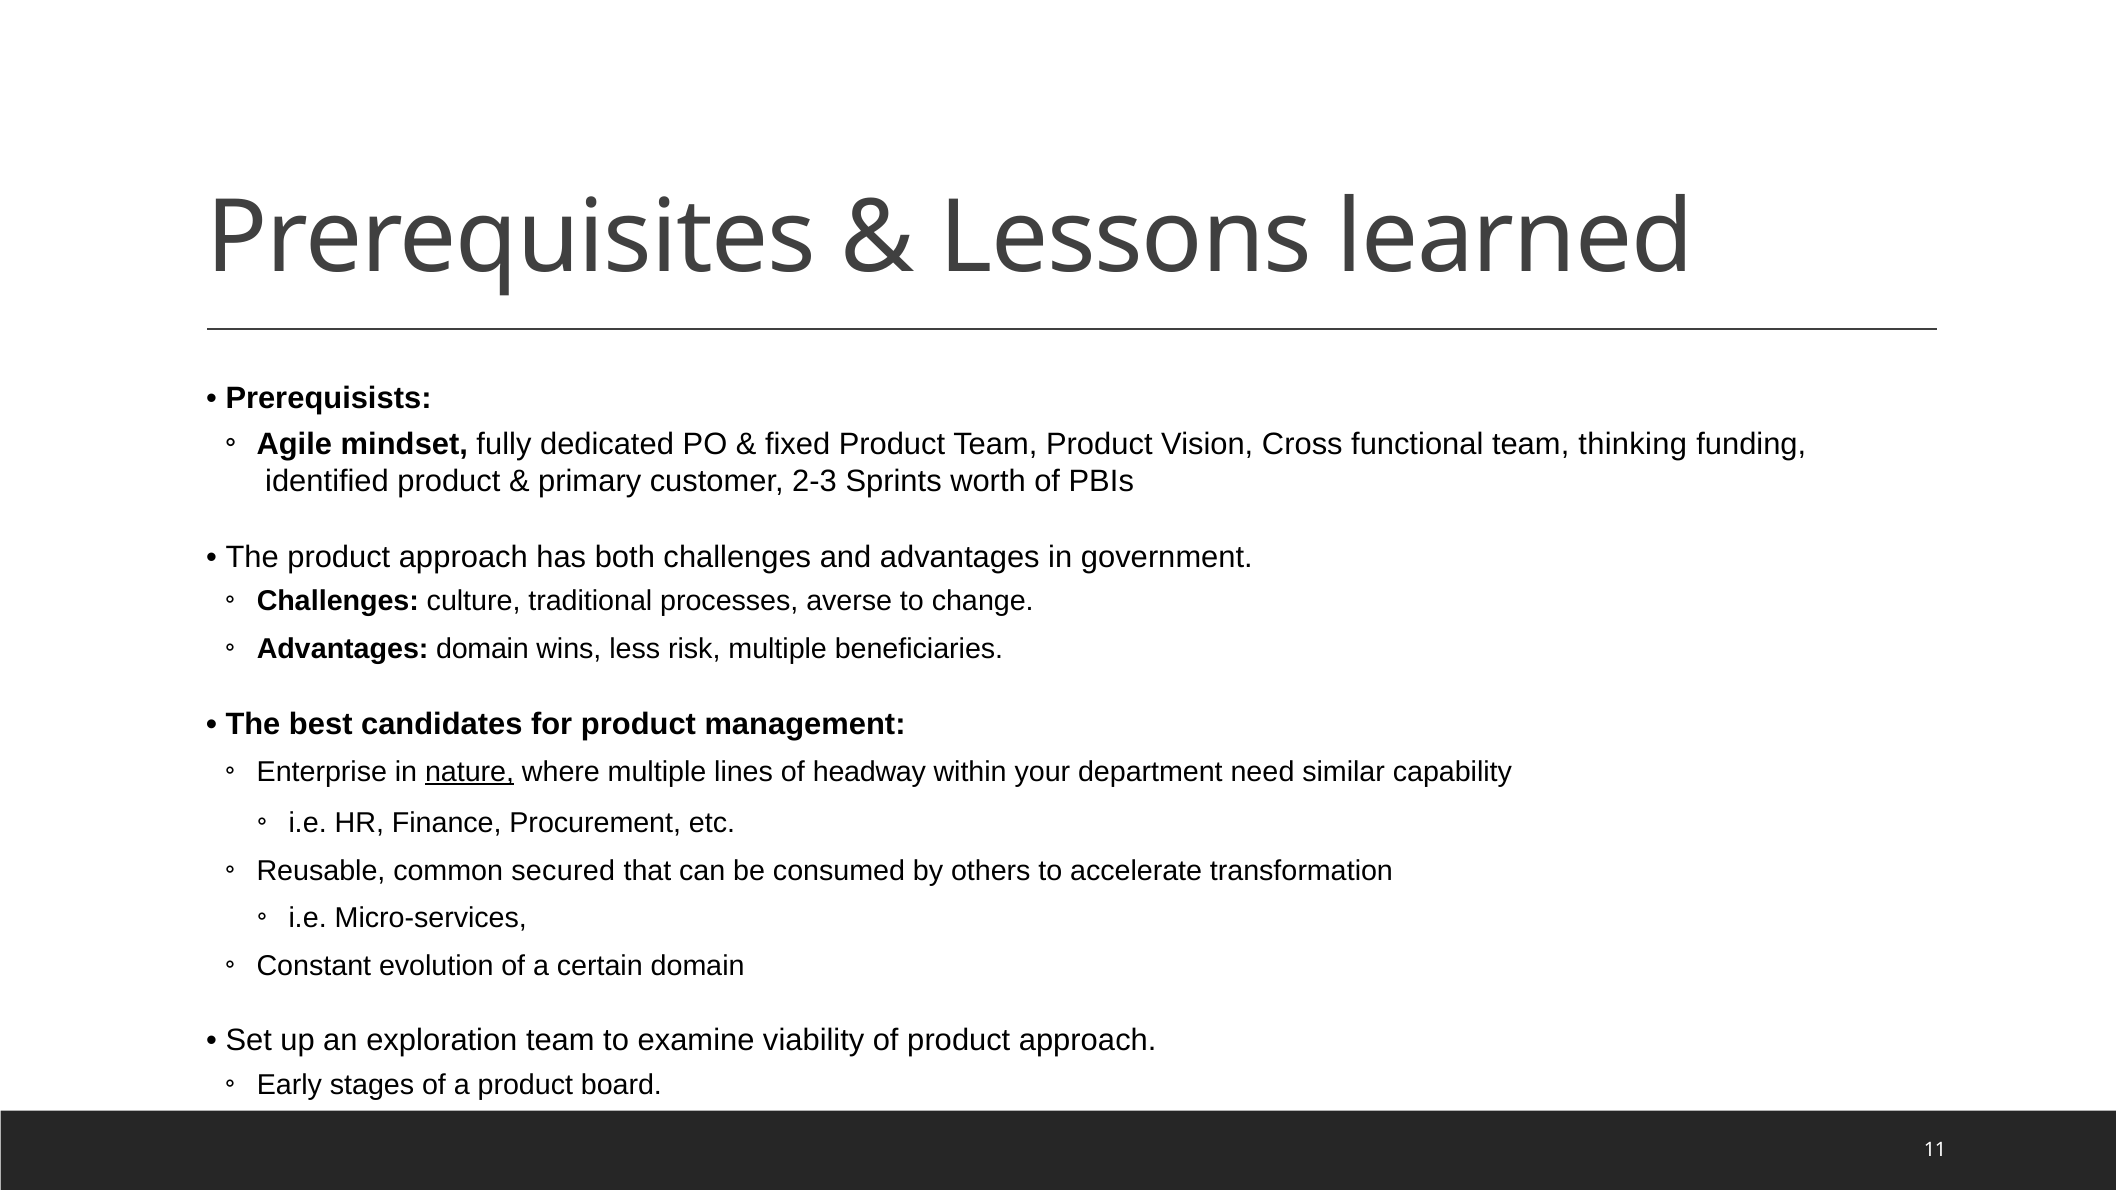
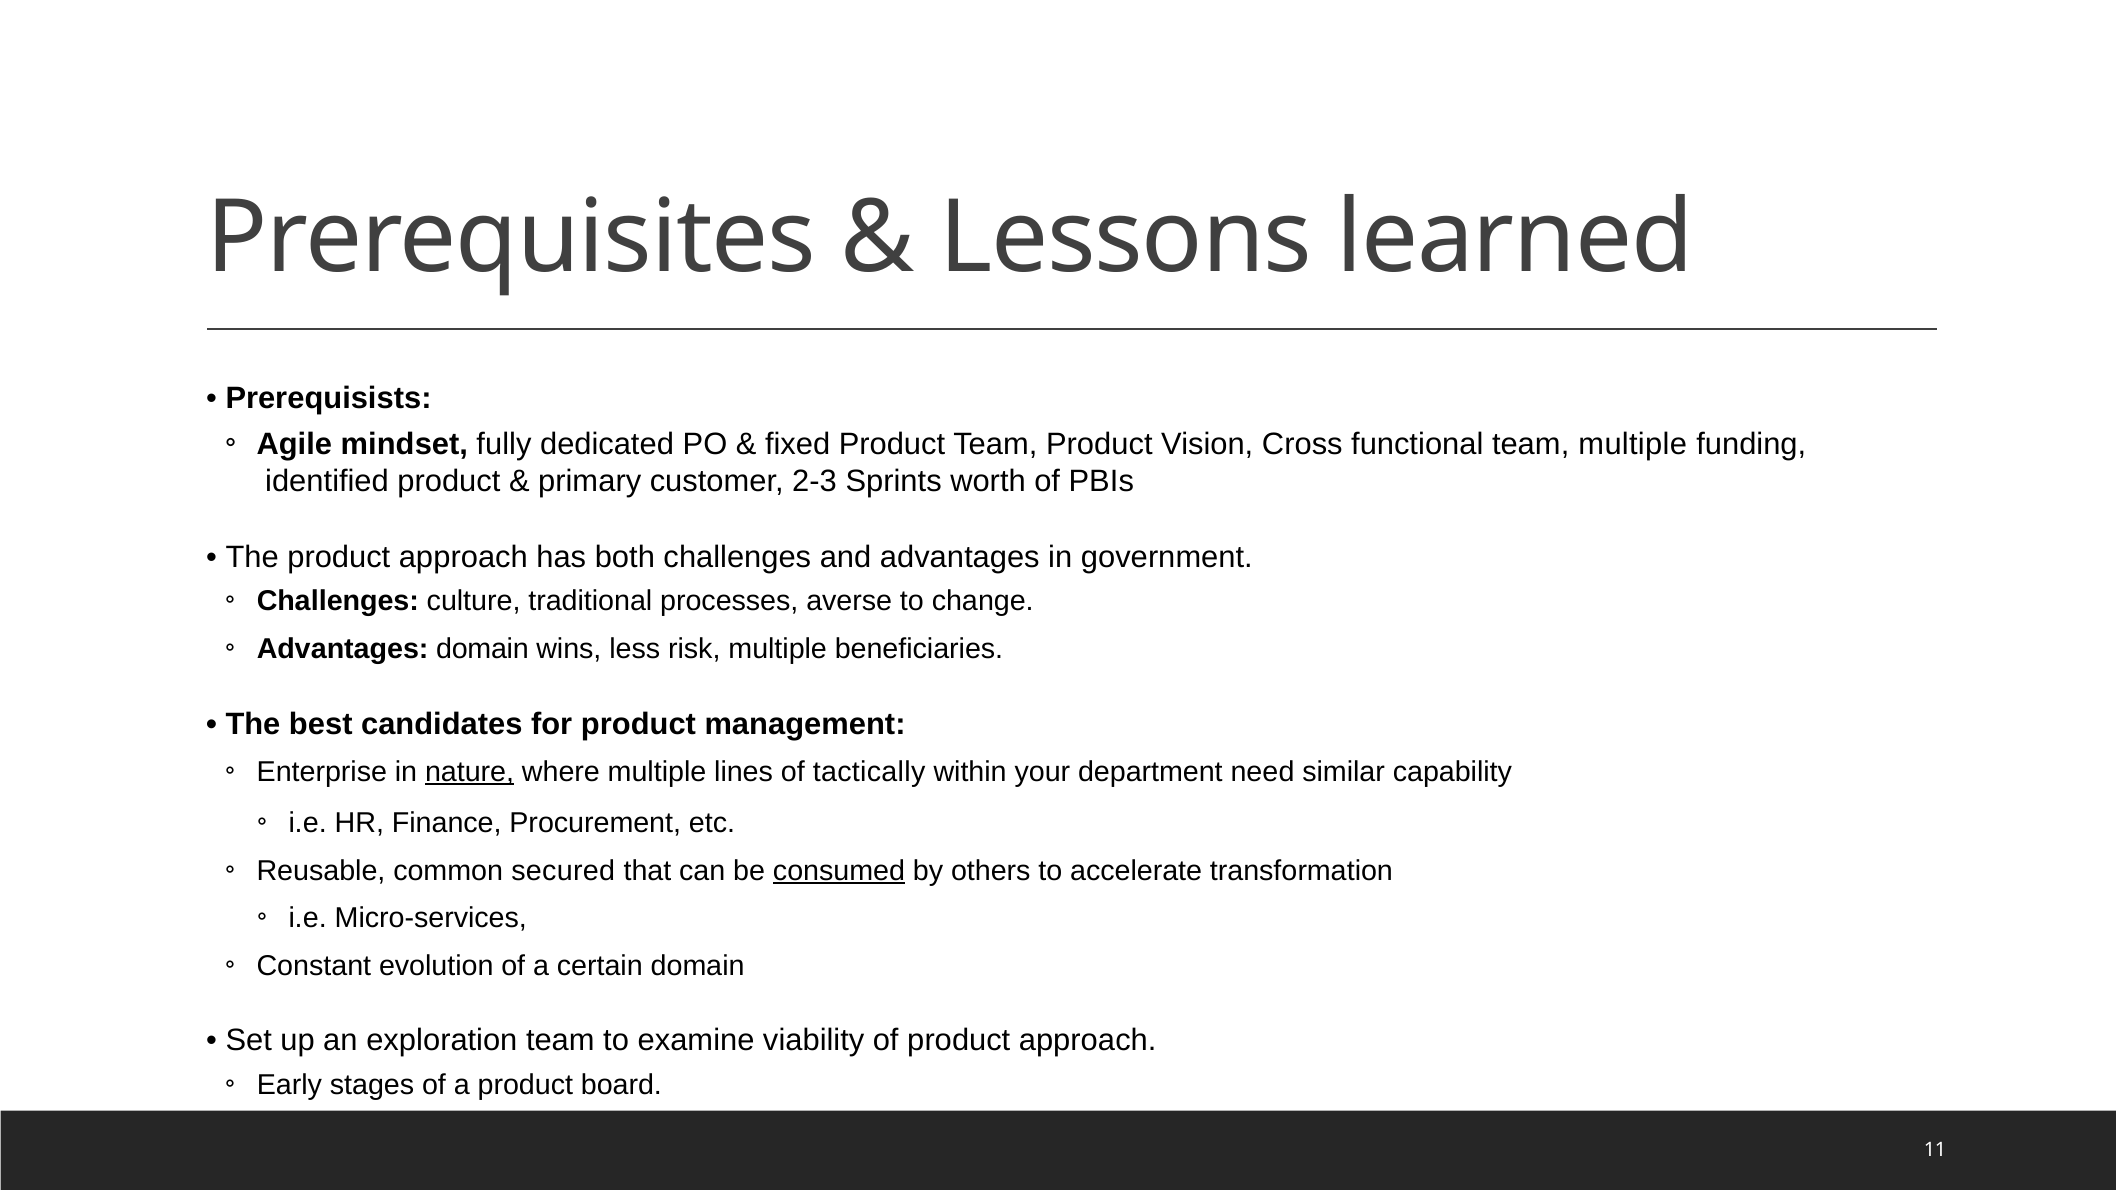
team thinking: thinking -> multiple (1633, 444)
headway: headway -> tactically (869, 772)
consumed underline: none -> present (839, 871)
